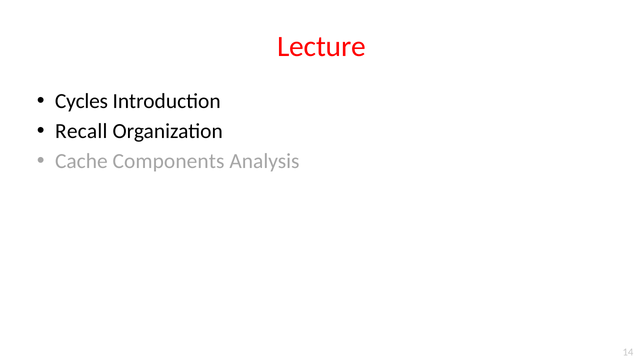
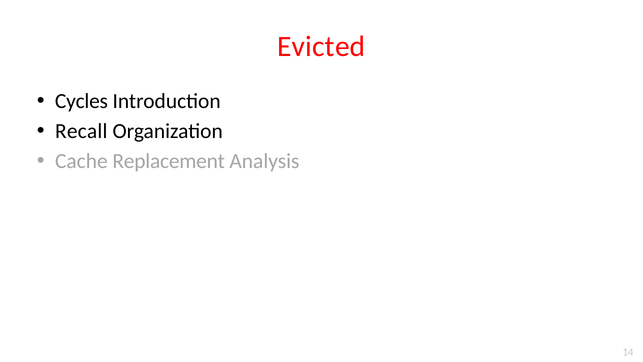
Lecture: Lecture -> Evicted (321, 47)
Components: Components -> Replacement (169, 161)
